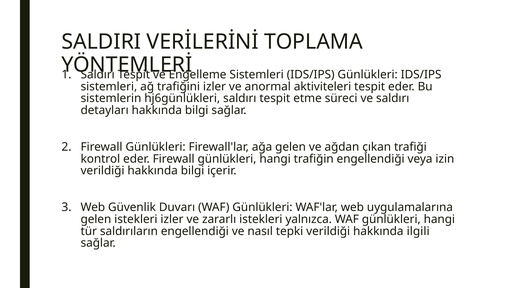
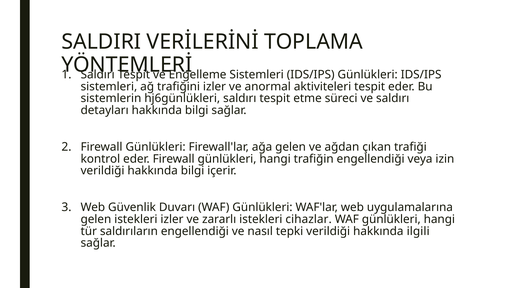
yalnızca: yalnızca -> cihazlar (309, 219)
